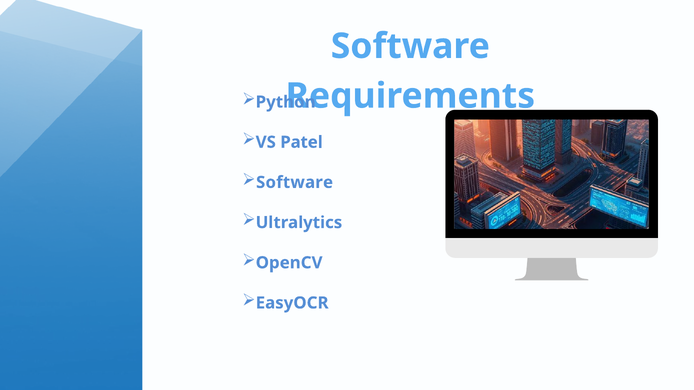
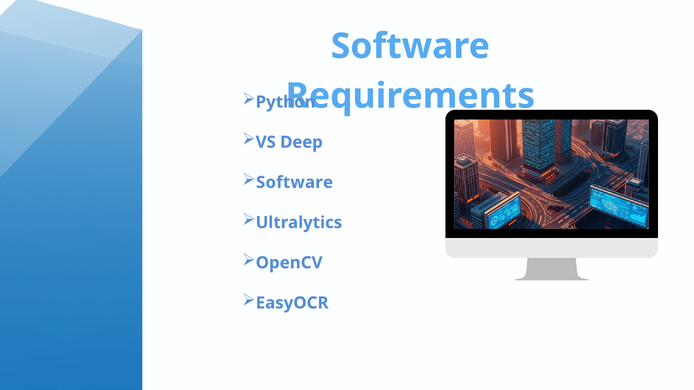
Patel: Patel -> Deep (301, 142)
